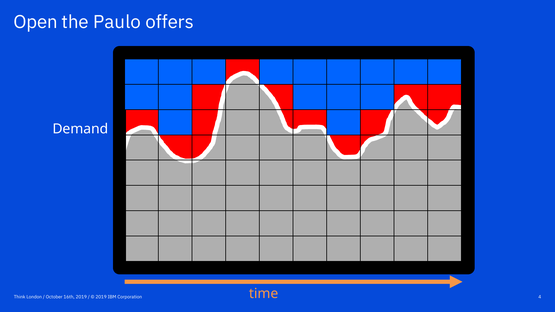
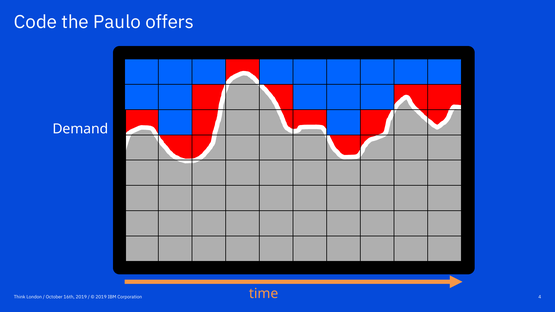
Open: Open -> Code (35, 22)
